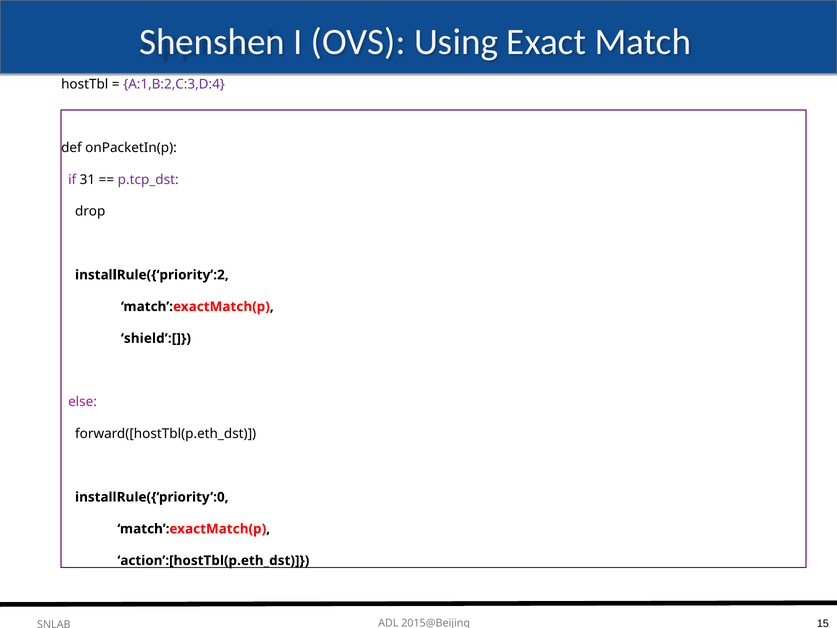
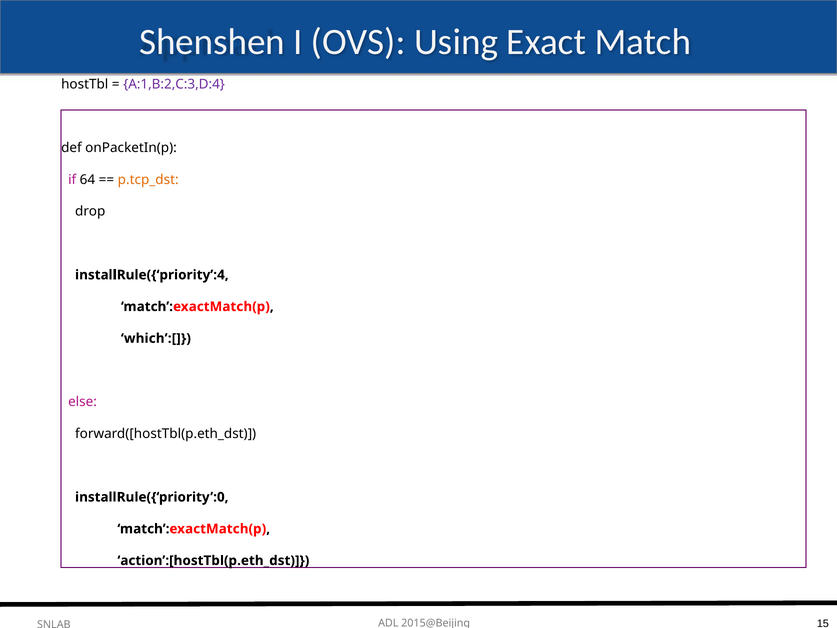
31: 31 -> 64 (87, 180)
p.tcp_dst colour: purple -> orange (148, 180)
installRule({‘priority’:2: installRule({‘priority’:2 -> installRule({‘priority’:4 (152, 275)
shield’:[: shield’:[ -> which’:[ (156, 338)
